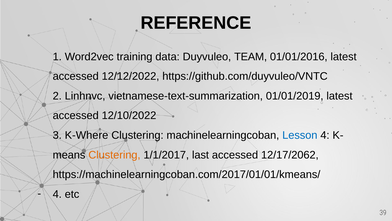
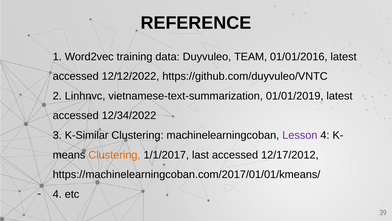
12/10/2022: 12/10/2022 -> 12/34/2022 (129, 115)
K-Where: K-Where -> K-Similar (87, 135)
Lesson colour: blue -> purple (300, 135)
12/17/2062: 12/17/2062 -> 12/17/2012 (290, 155)
